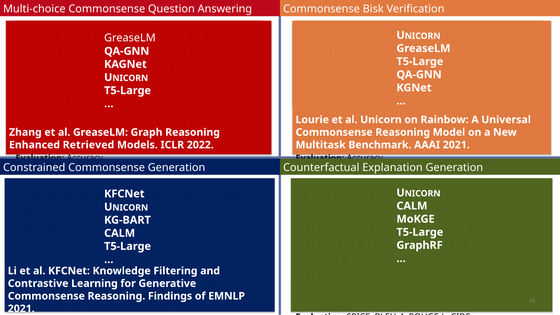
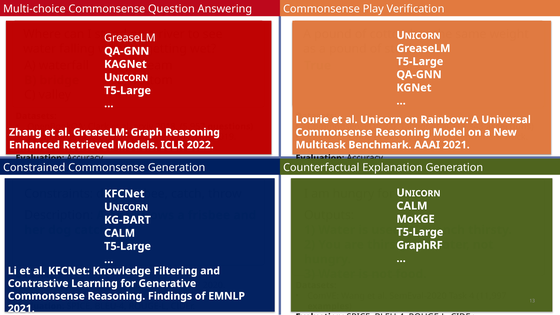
Bisk: Bisk -> Play (373, 9)
